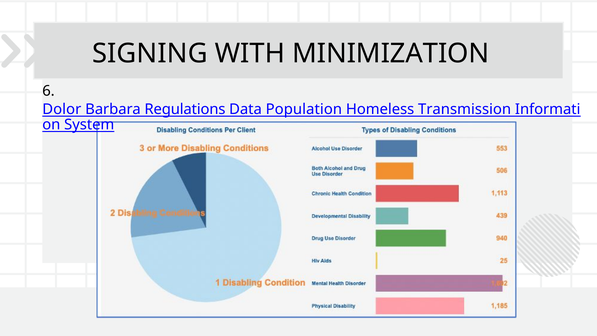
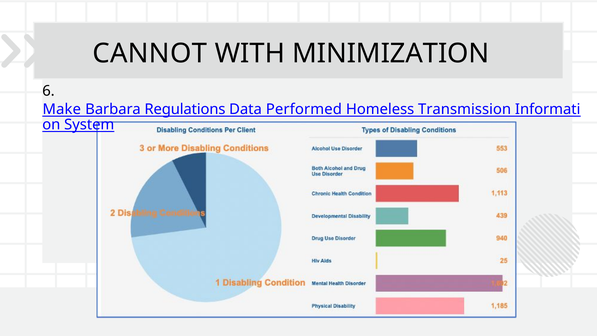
SIGNING: SIGNING -> CANNOT (150, 53)
Dolor: Dolor -> Make (62, 109)
Population: Population -> Performed (304, 109)
